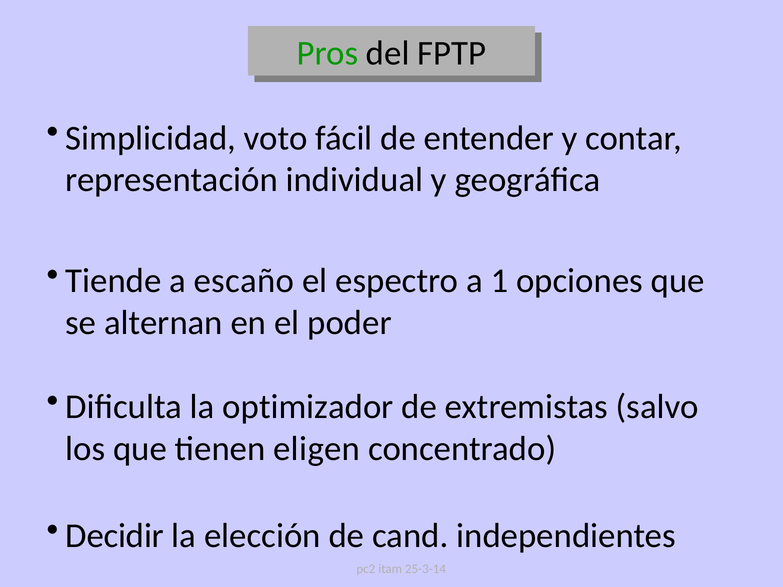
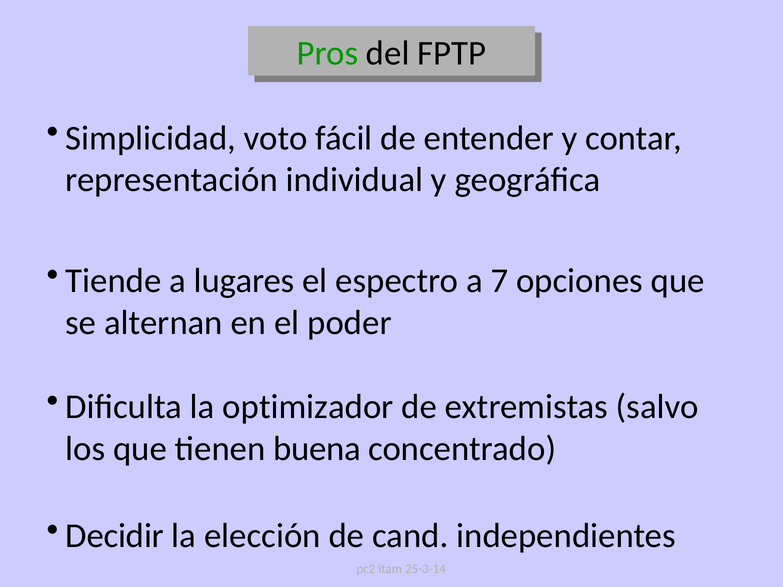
escaño: escaño -> lugares (244, 281)
1: 1 -> 7 (499, 281)
eligen: eligen -> buena (317, 449)
